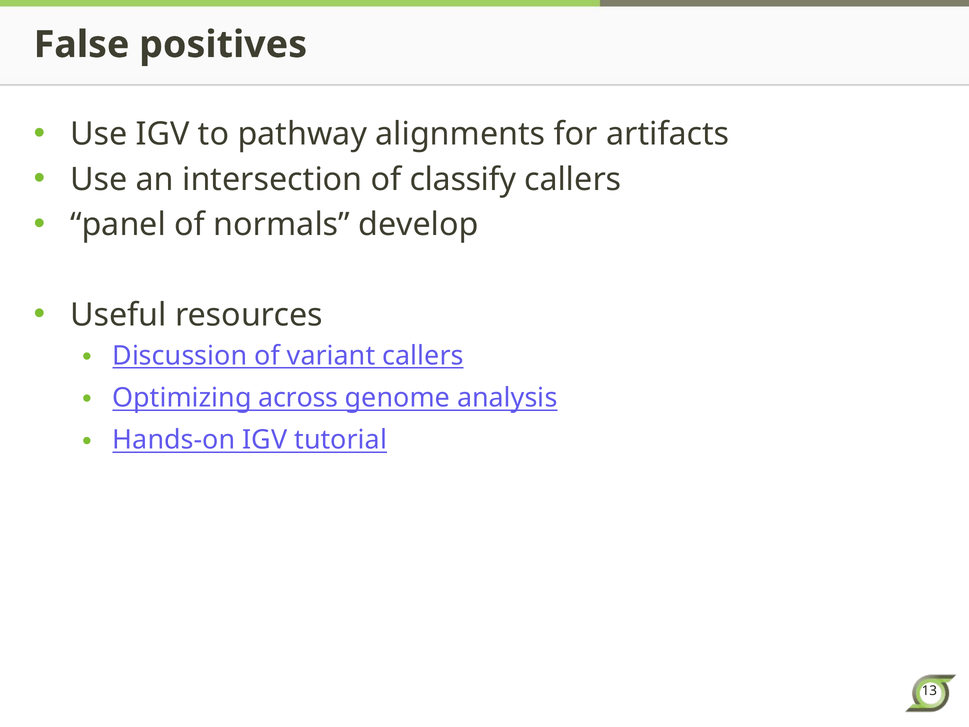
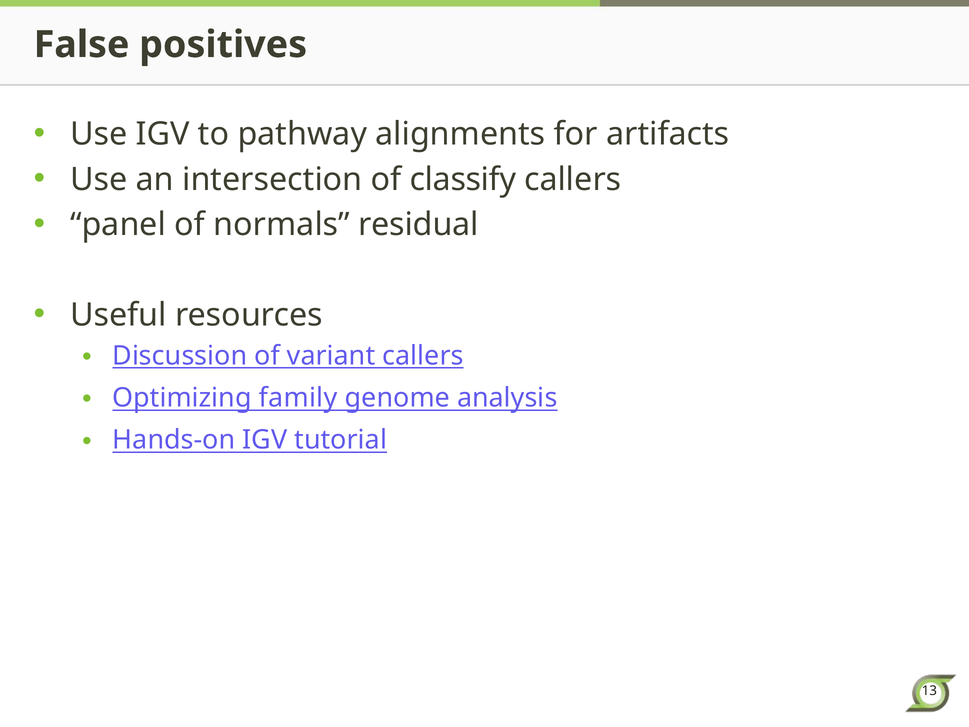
develop: develop -> residual (418, 225)
across: across -> family (298, 398)
